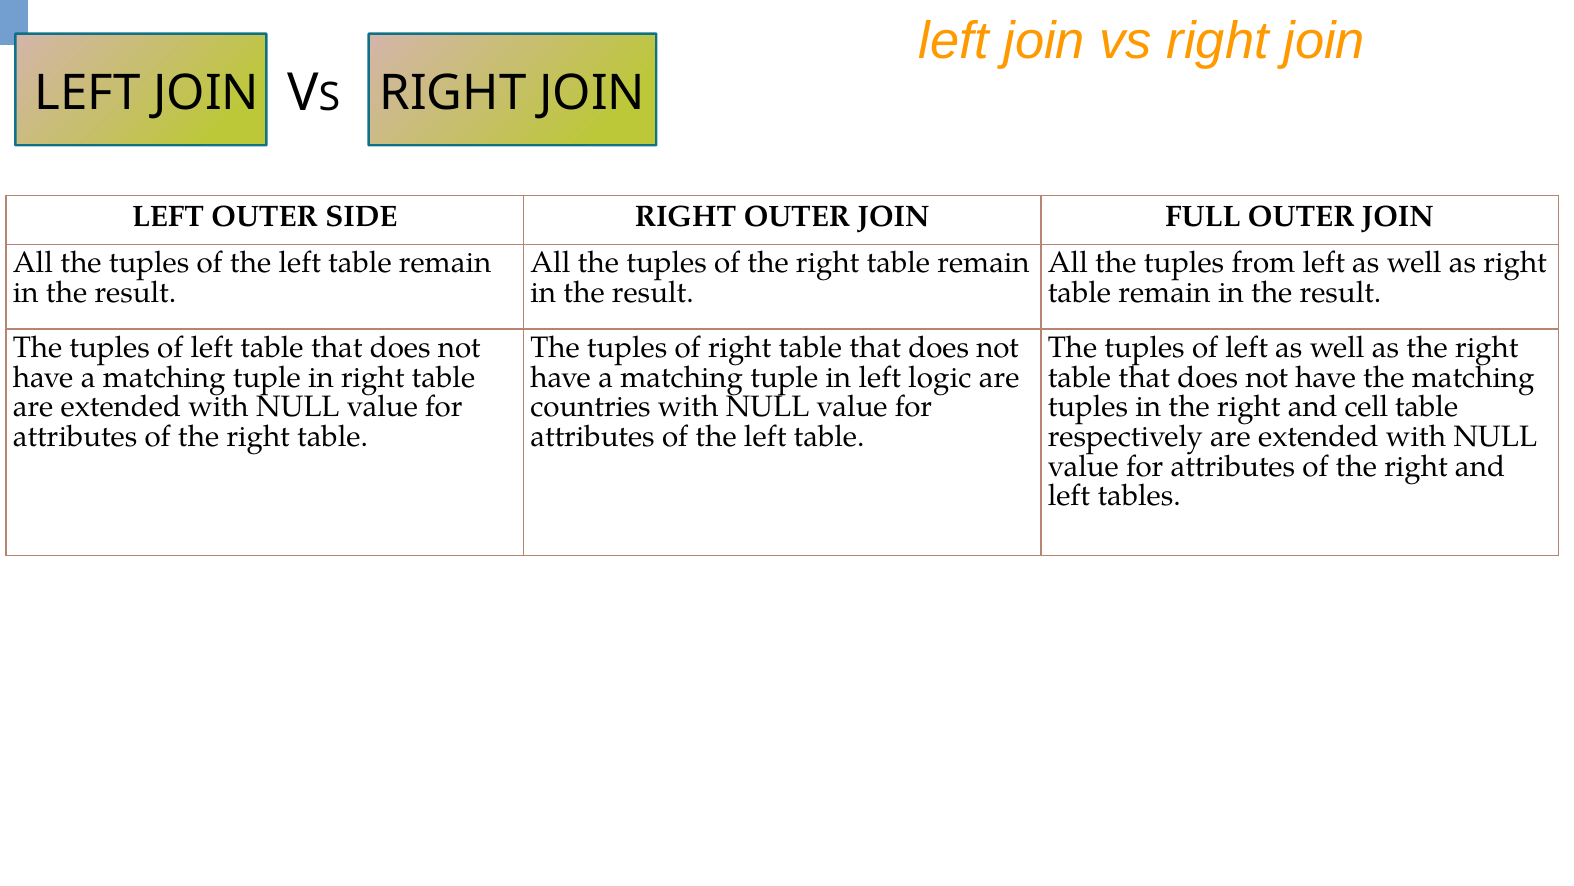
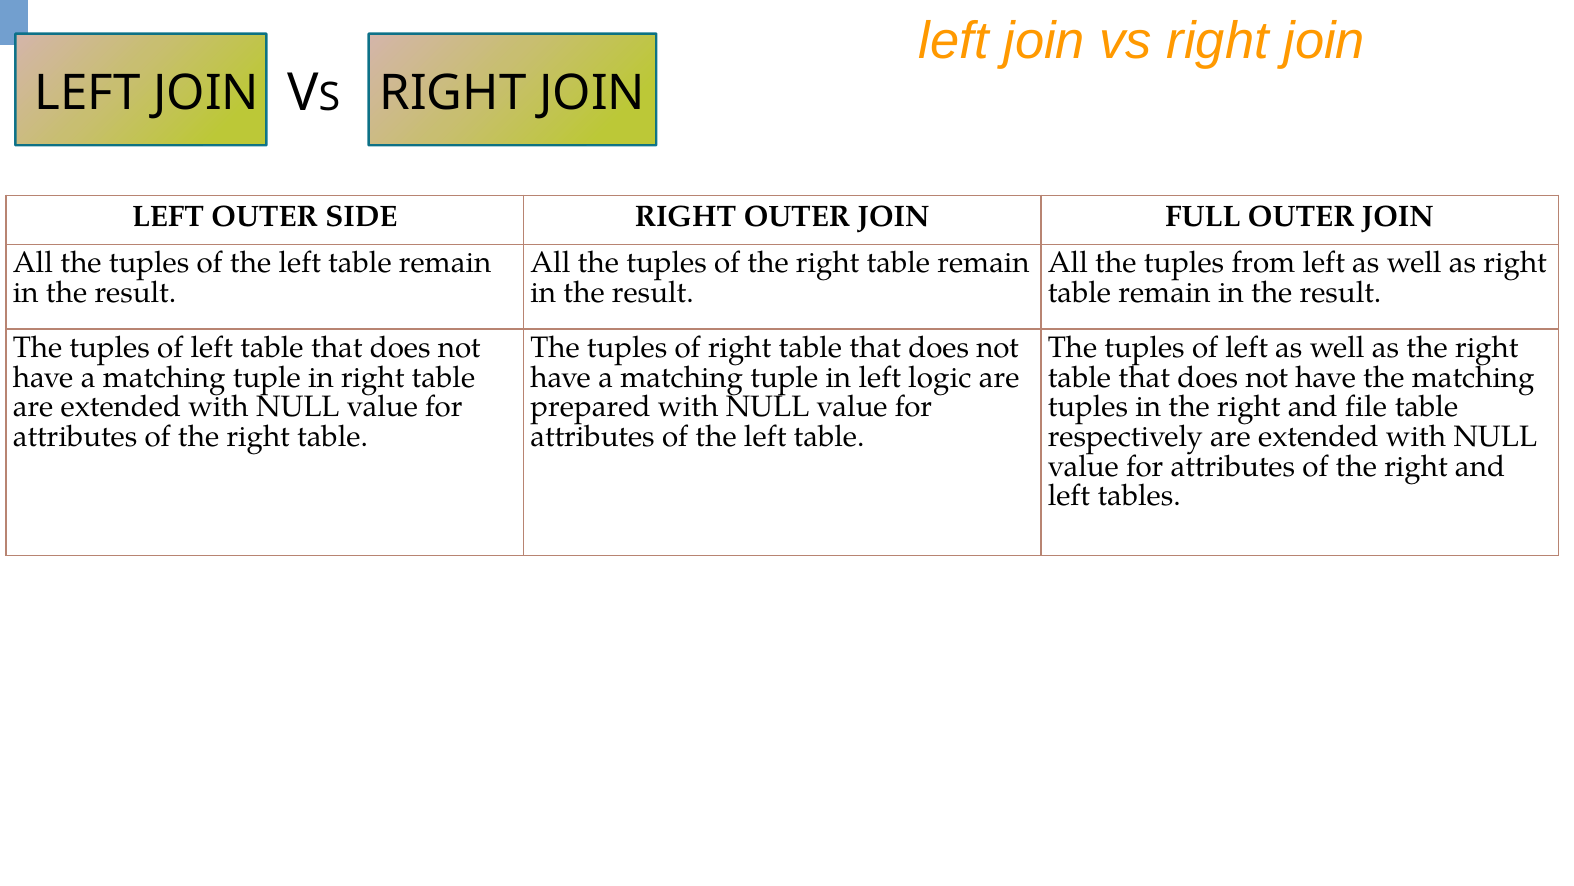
countries: countries -> prepared (591, 407)
cell: cell -> file (1366, 407)
